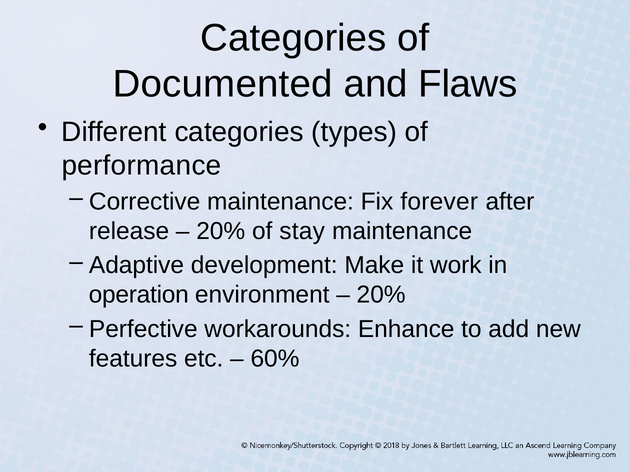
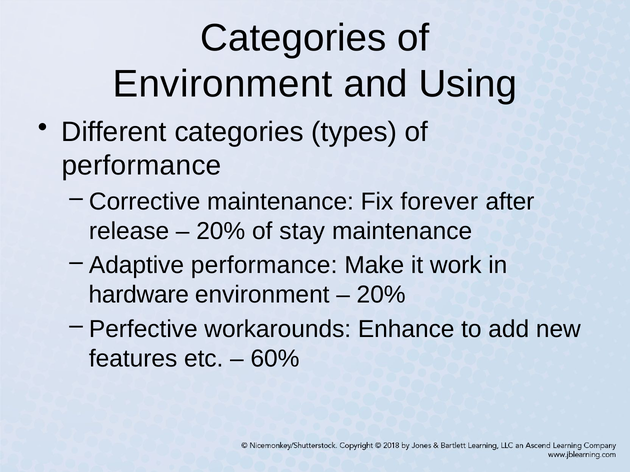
Documented: Documented -> Environment (223, 84)
Flaws: Flaws -> Using (468, 84)
Adaptive development: development -> performance (264, 266)
operation: operation -> hardware (139, 295)
